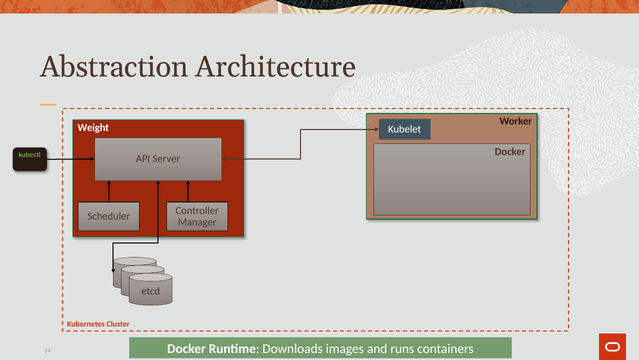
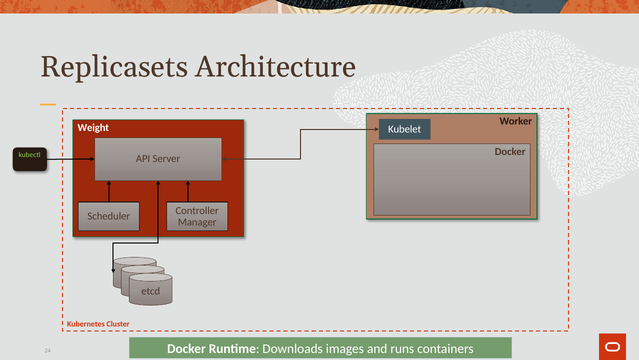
Abstraction: Abstraction -> Replicasets (114, 67)
